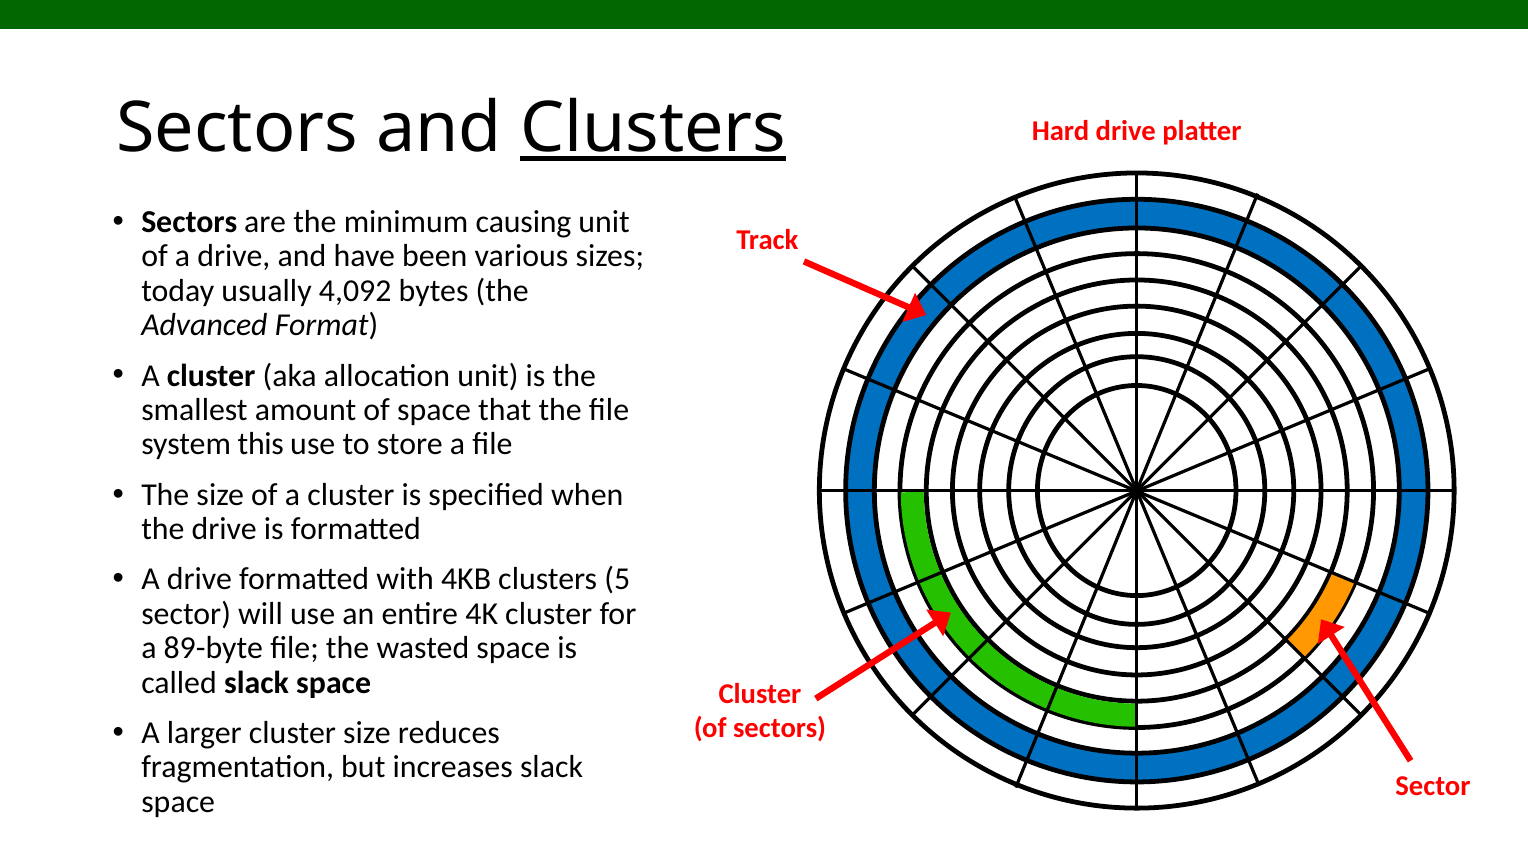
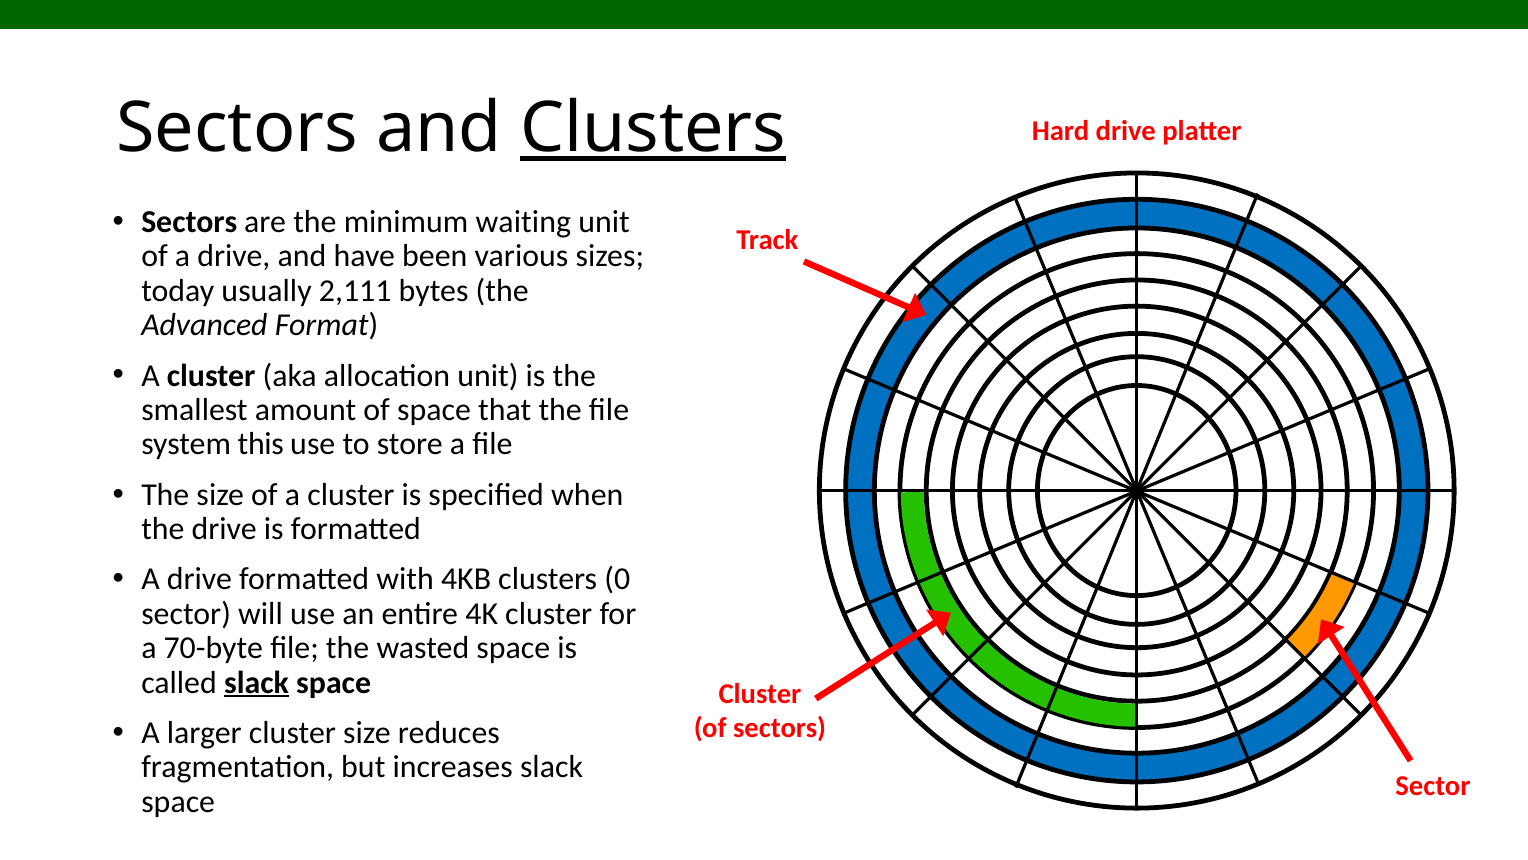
causing: causing -> waiting (523, 222)
4,092: 4,092 -> 2,111 (355, 291)
5: 5 -> 0 (617, 579)
89-byte: 89-byte -> 70-byte (213, 648)
slack underline: none -> present (256, 682)
